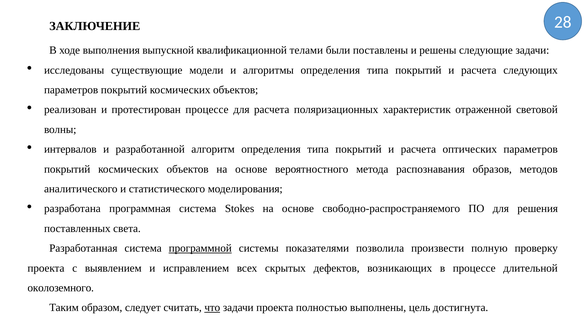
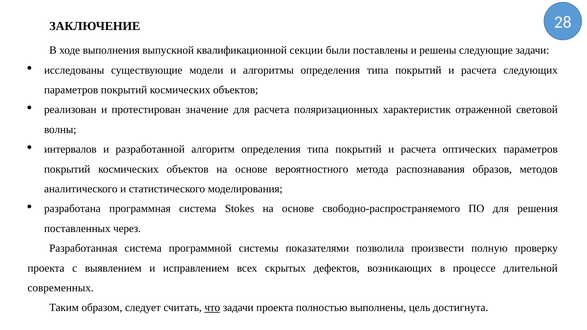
телами: телами -> секции (306, 50)
протестирован процессе: процессе -> значение (207, 110)
света: света -> через (127, 229)
программной underline: present -> none (200, 248)
околоземного: околоземного -> современных (61, 288)
